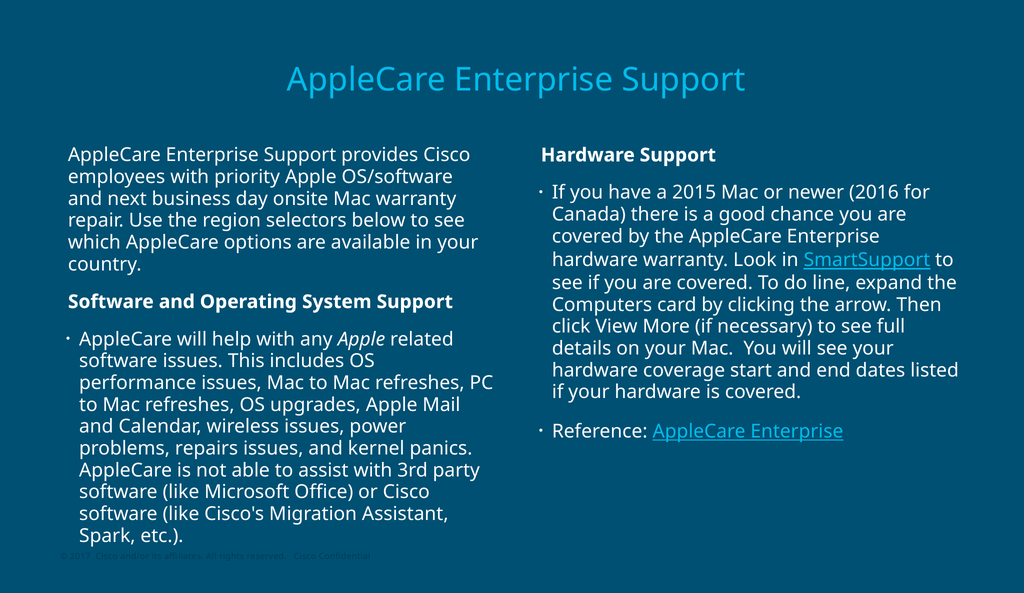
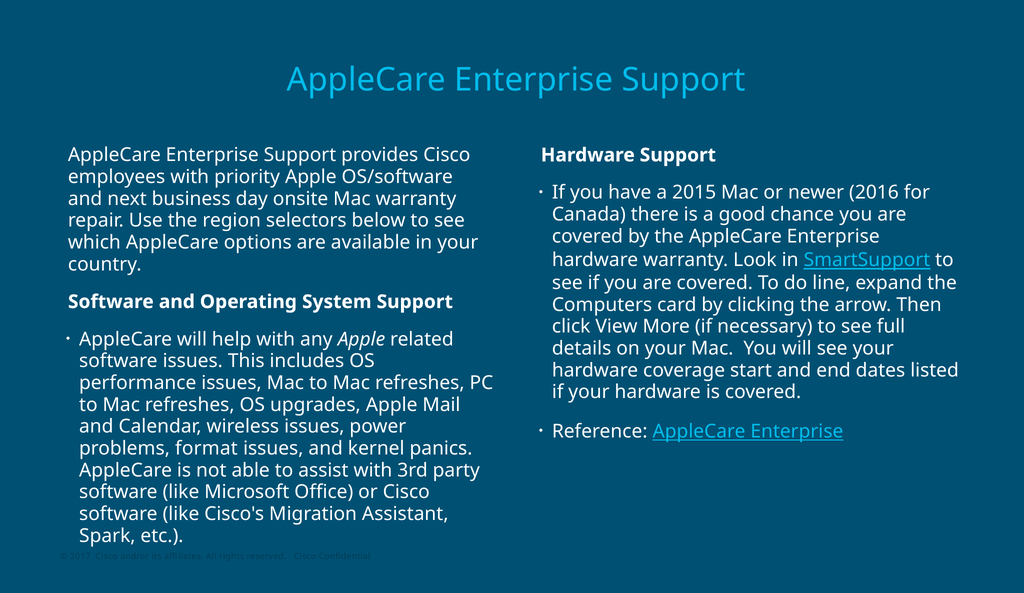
repairs: repairs -> format (206, 448)
